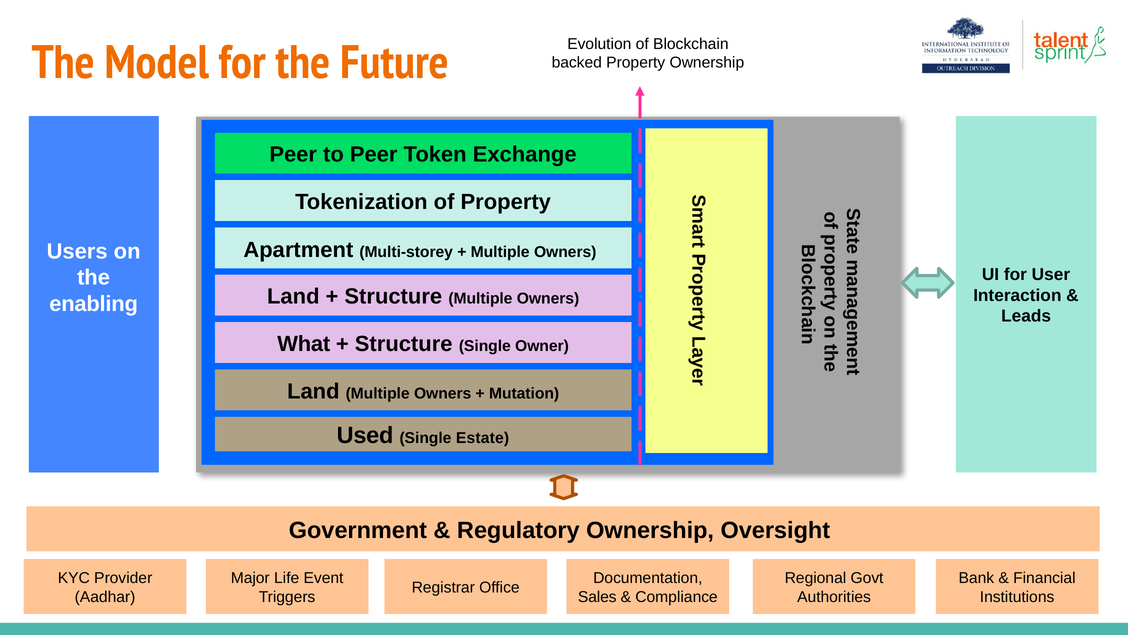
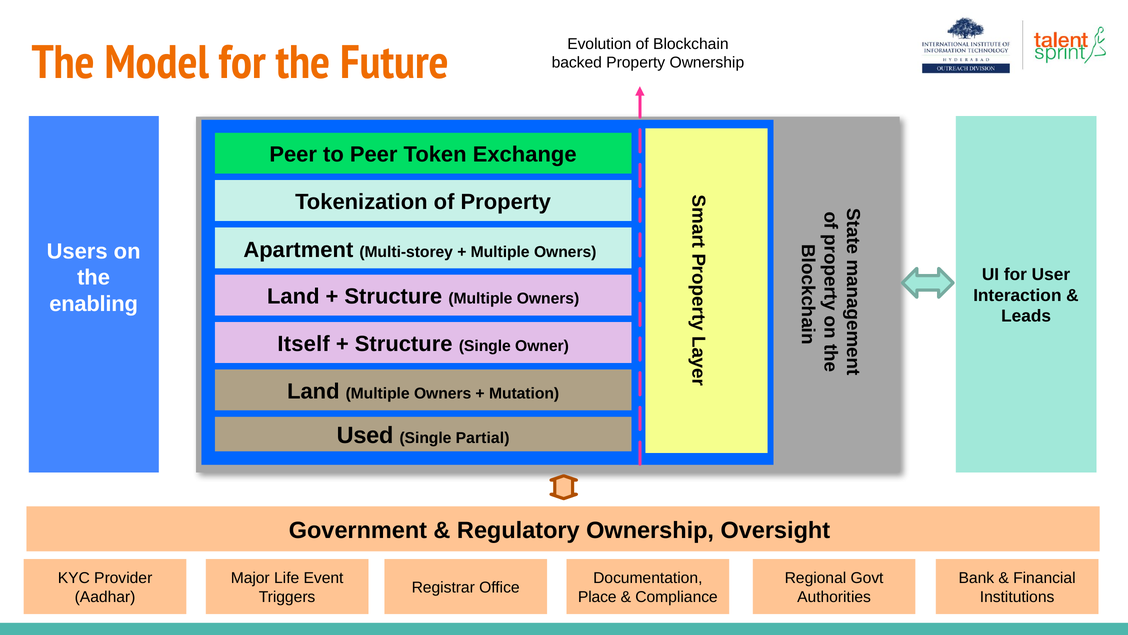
What: What -> Itself (304, 344)
Estate: Estate -> Partial (483, 438)
Sales: Sales -> Place (597, 597)
